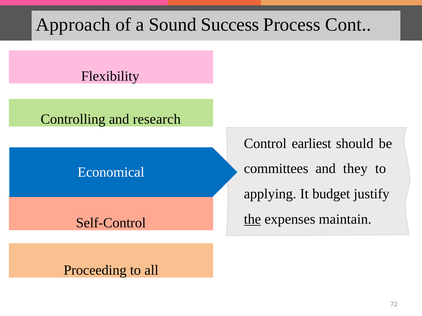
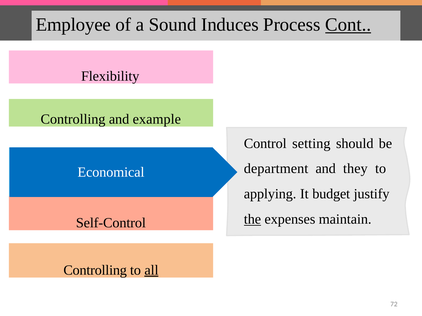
Approach: Approach -> Employee (73, 25)
Success: Success -> Induces (230, 25)
Cont underline: none -> present (348, 25)
research: research -> example (157, 119)
earliest: earliest -> setting (311, 144)
committees: committees -> department (276, 169)
Proceeding: Proceeding -> Controlling (95, 271)
all underline: none -> present (151, 271)
